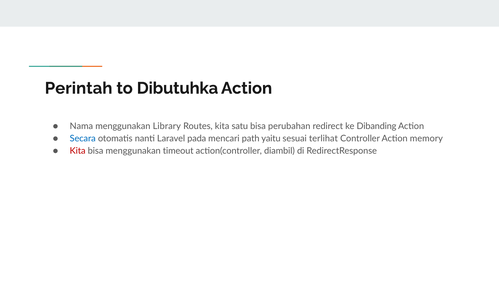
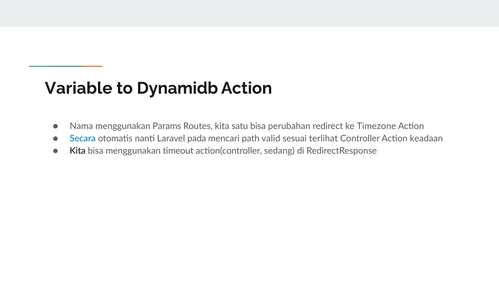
Perintah: Perintah -> Variable (79, 88)
Dibutuhka: Dibutuhka -> Dynamidb (177, 88)
Library: Library -> Params (167, 126)
Dibanding: Dibanding -> Timezone (376, 126)
yaitu: yaitu -> valid (271, 138)
memory: memory -> keadaan (426, 138)
Kita colour: red -> black (78, 151)
diambil: diambil -> sedang (279, 151)
